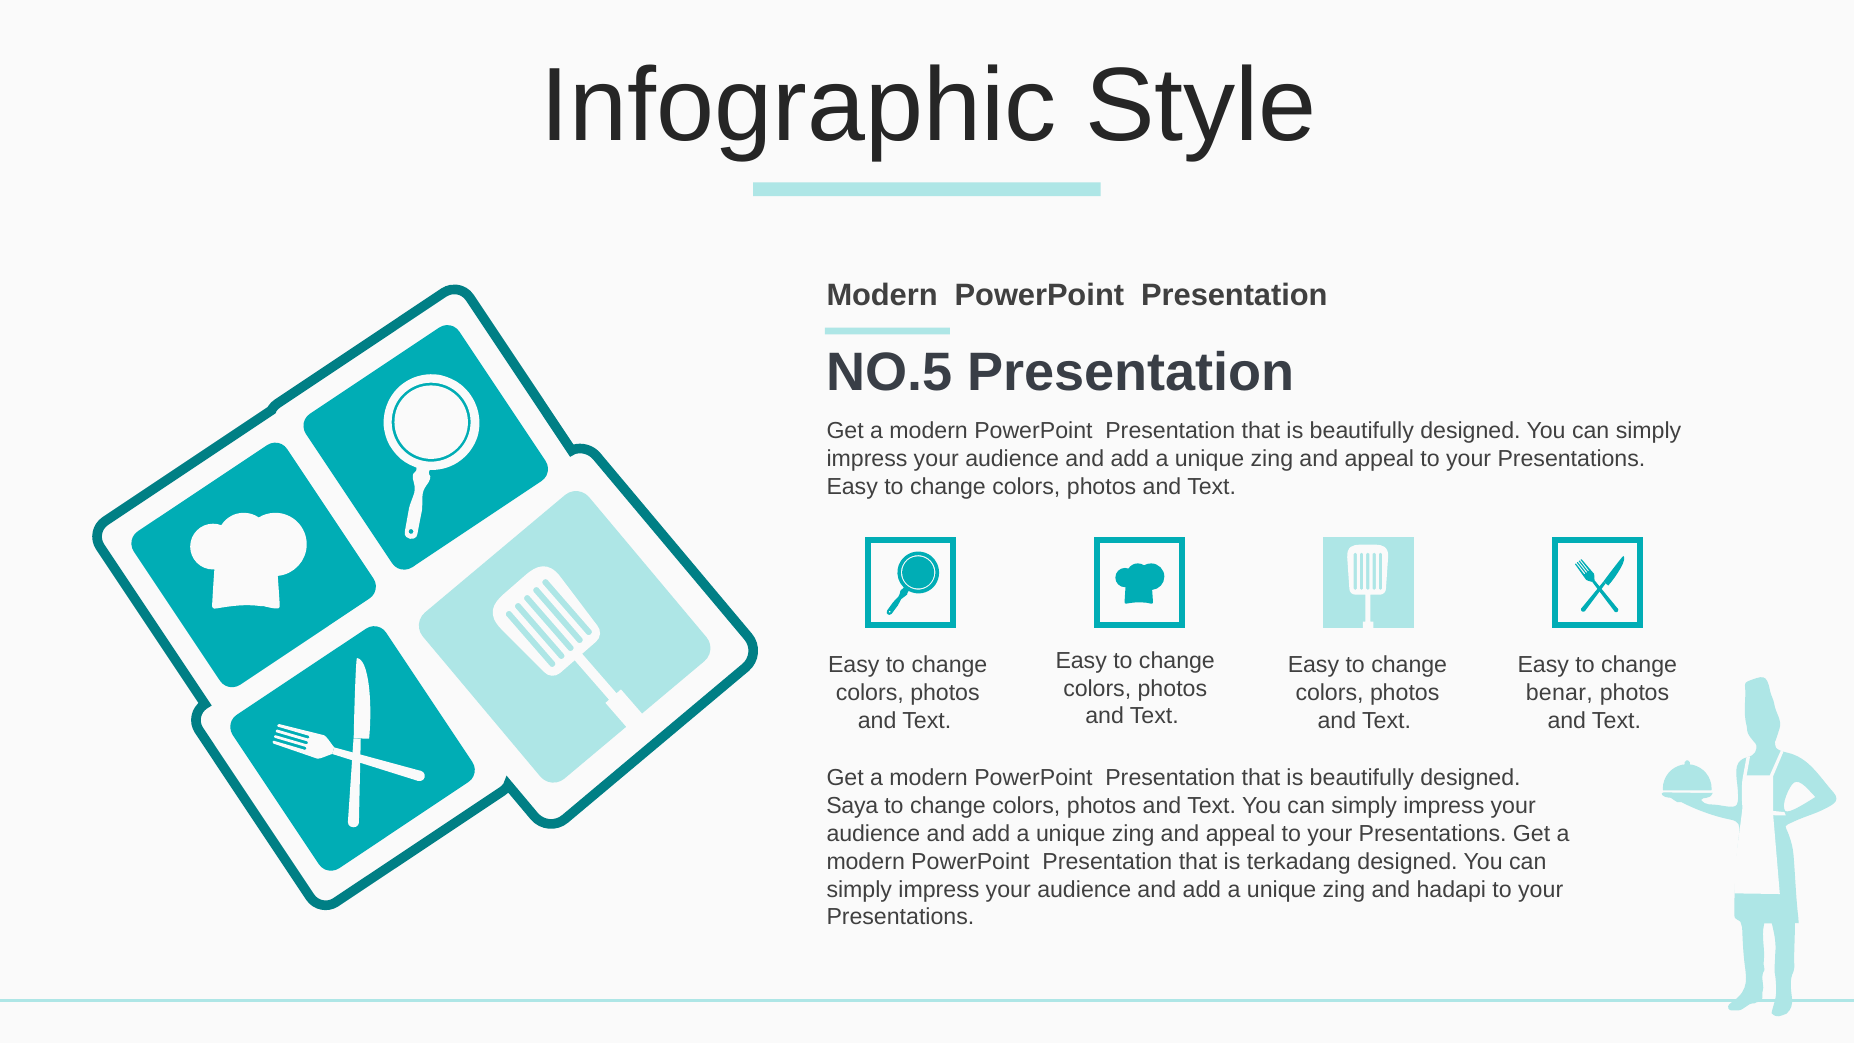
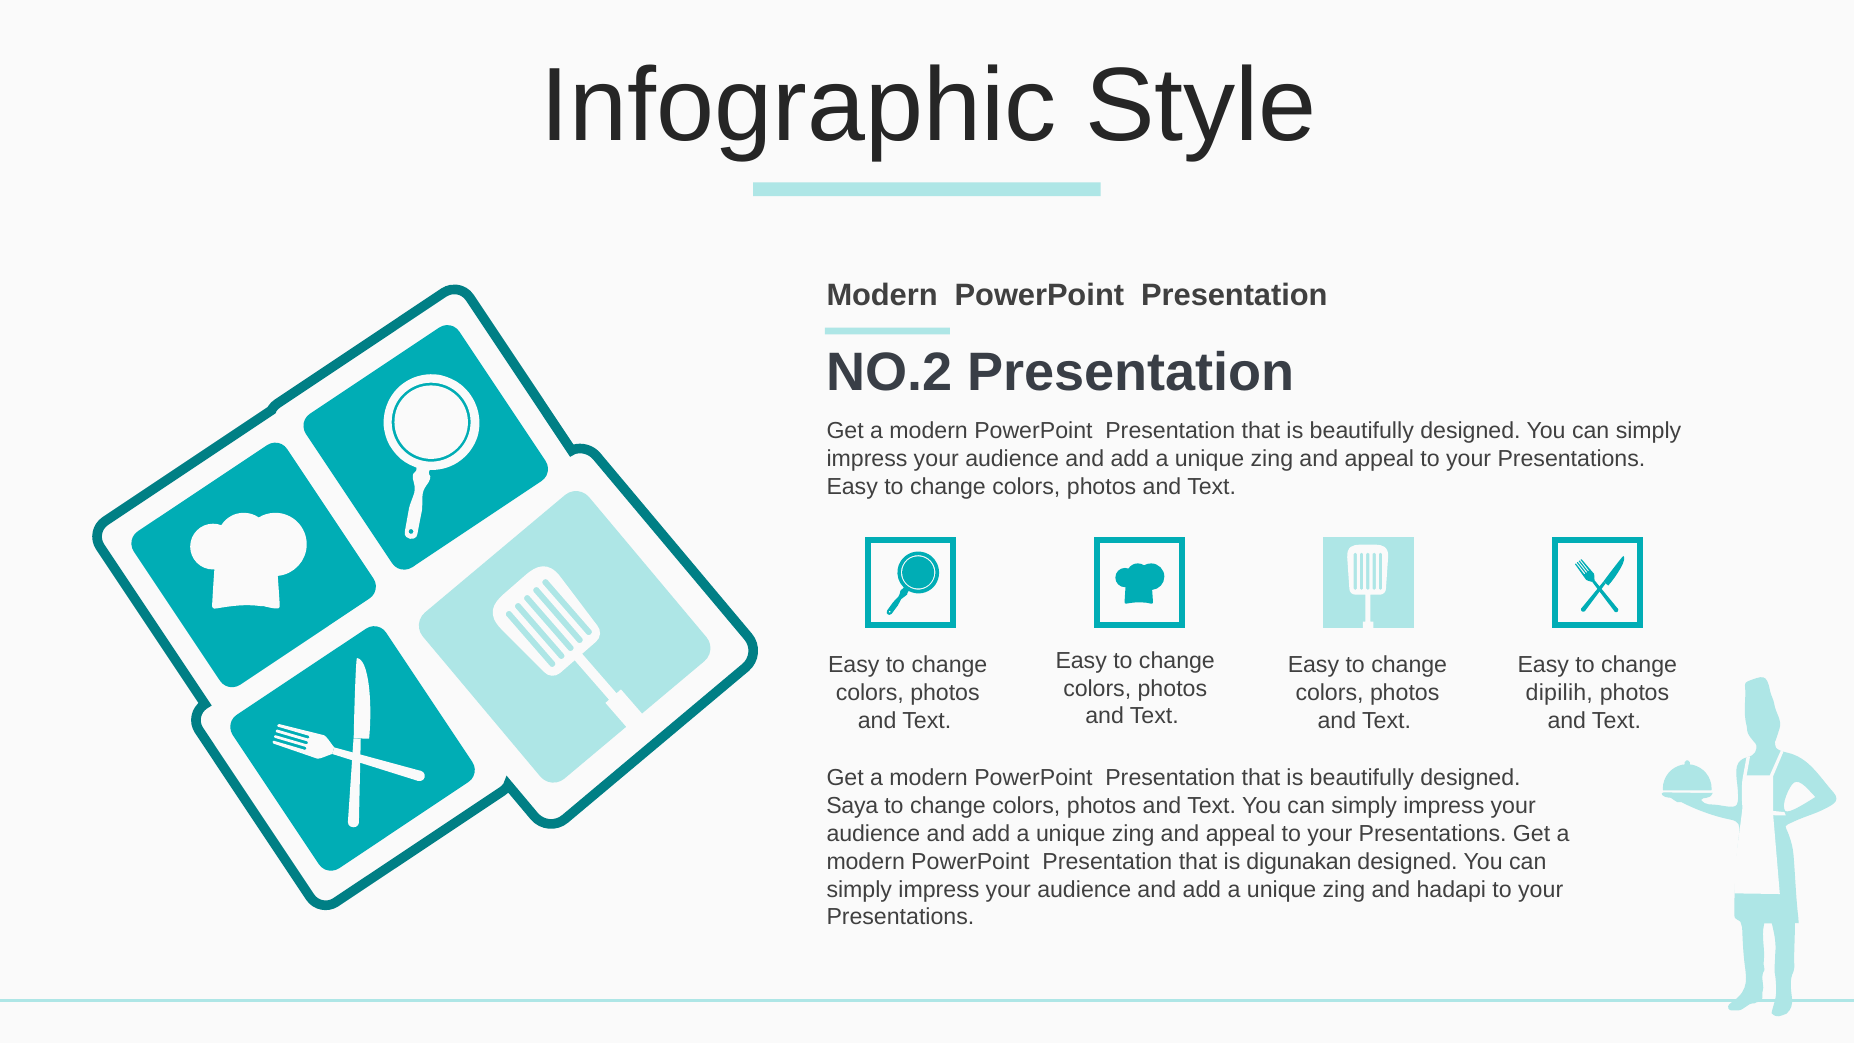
NO.5: NO.5 -> NO.2 (890, 372)
benar: benar -> dipilih (1559, 693)
terkadang: terkadang -> digunakan (1299, 862)
